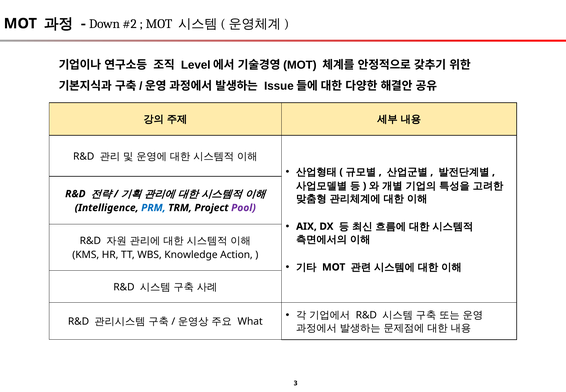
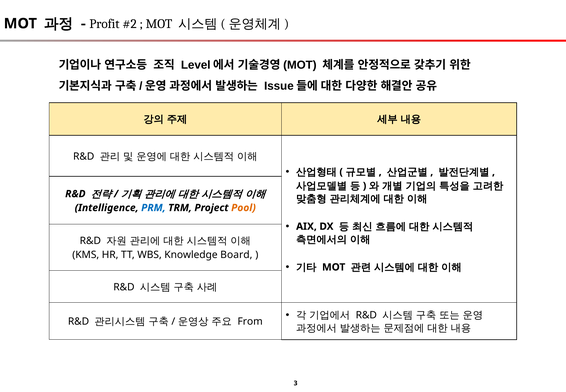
Down: Down -> Profit (104, 24)
Pool colour: purple -> orange (243, 208)
Action: Action -> Board (236, 255)
What: What -> From (250, 321)
